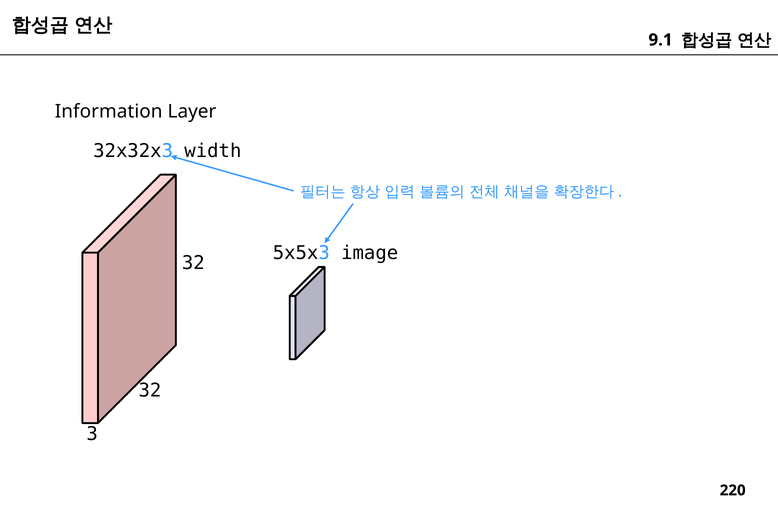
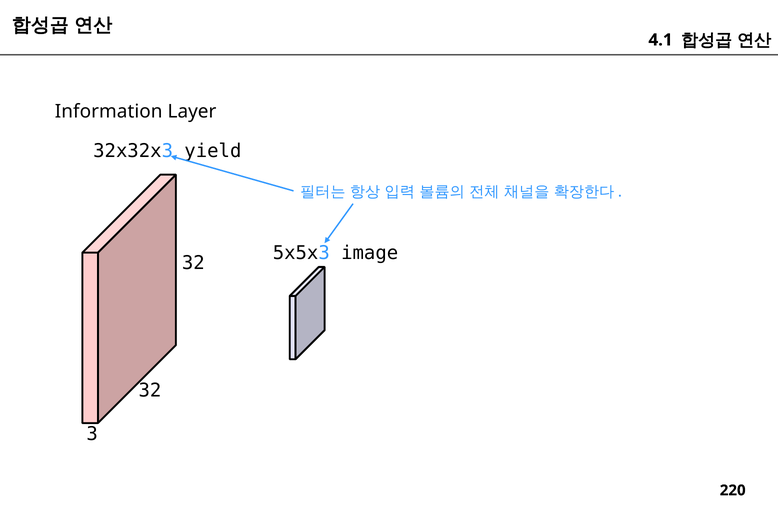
9.1: 9.1 -> 4.1 (661, 40)
width: width -> yield (213, 151)
